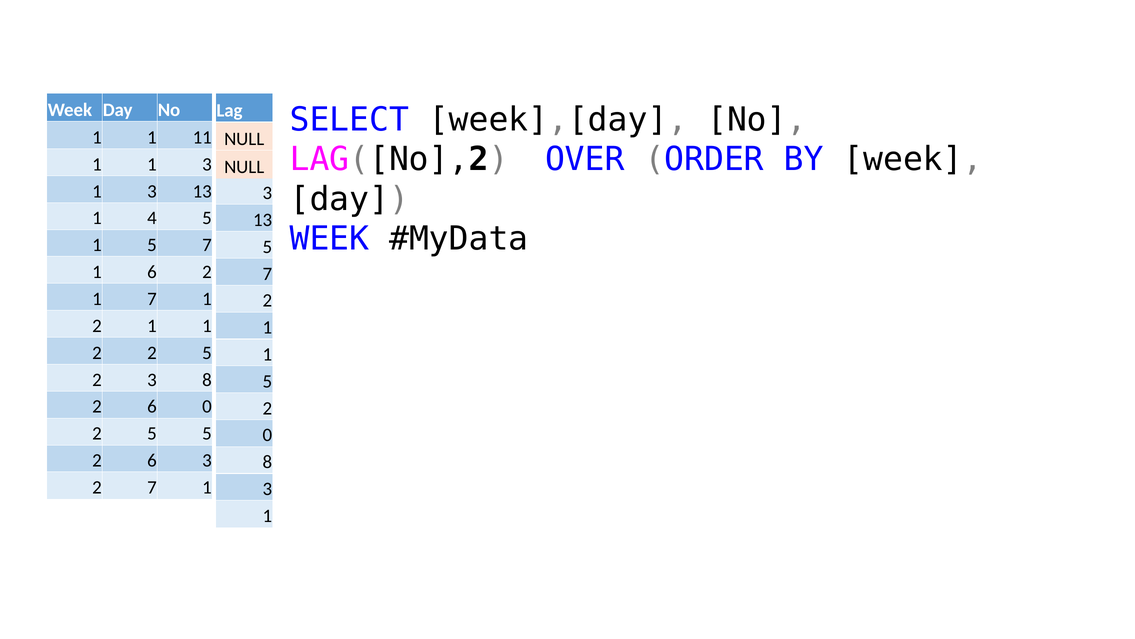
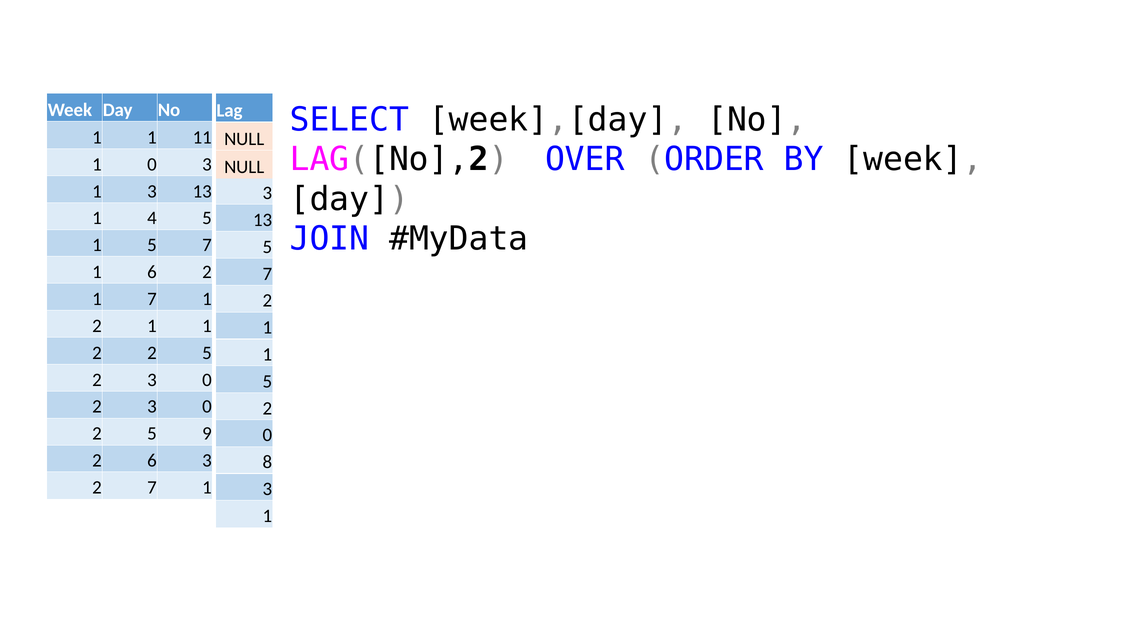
1: 1 -> 0 (152, 164)
WEEK: WEEK -> JOIN (330, 239)
8: 8 -> 0 (207, 379)
6: 6 -> 3 (152, 406)
5 5: 5 -> 9 (207, 433)
